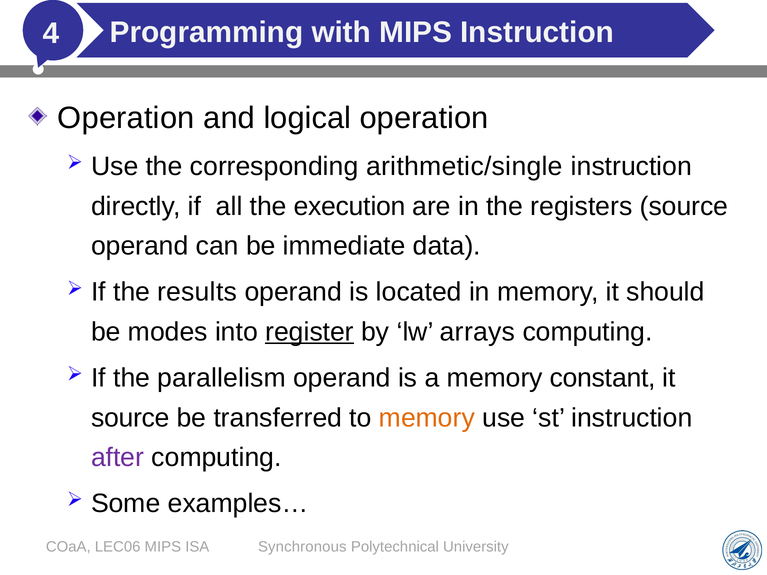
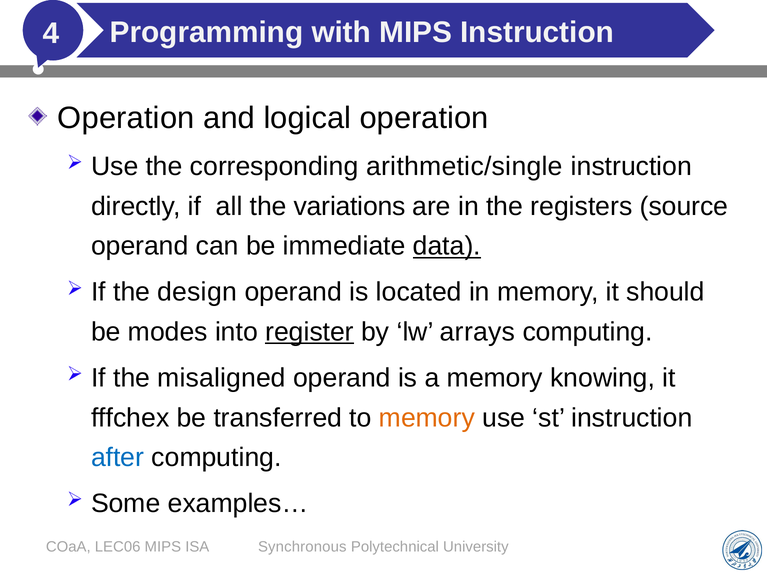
execution: execution -> variations (350, 206)
data underline: none -> present (447, 246)
results: results -> design (197, 292)
parallelism: parallelism -> misaligned (222, 378)
constant: constant -> knowing (603, 378)
source: source -> fffchex (130, 418)
after colour: purple -> blue (118, 458)
